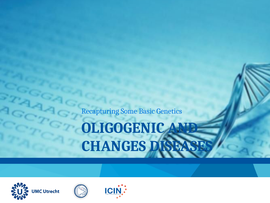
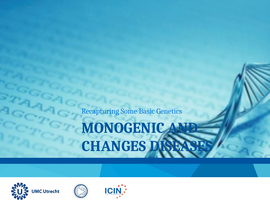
OLIGOGENIC: OLIGOGENIC -> MONOGENIC (123, 128)
